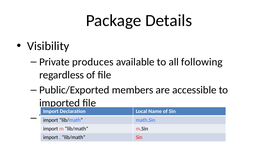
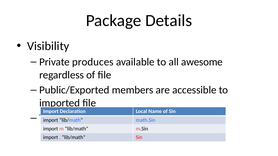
following: following -> awesome (202, 62)
